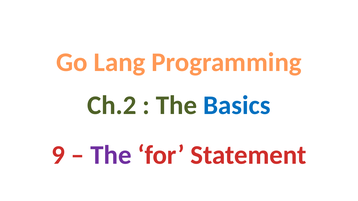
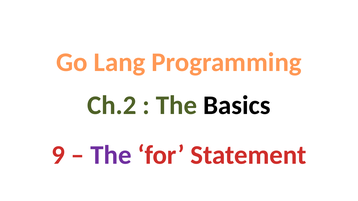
Basics colour: blue -> black (237, 106)
